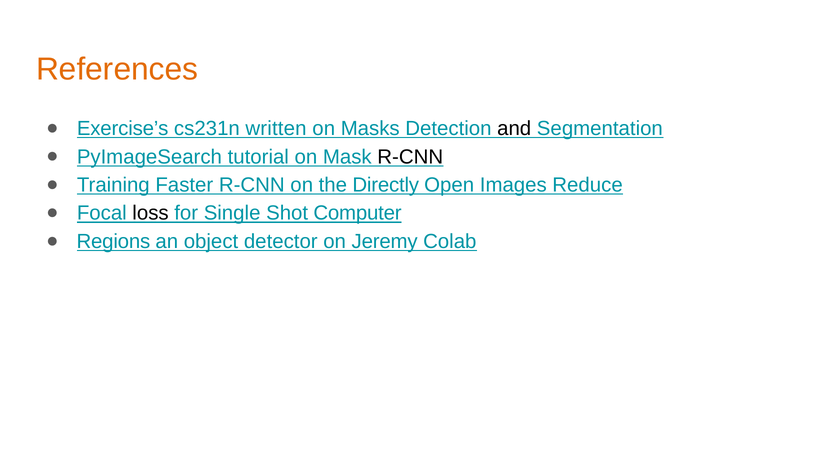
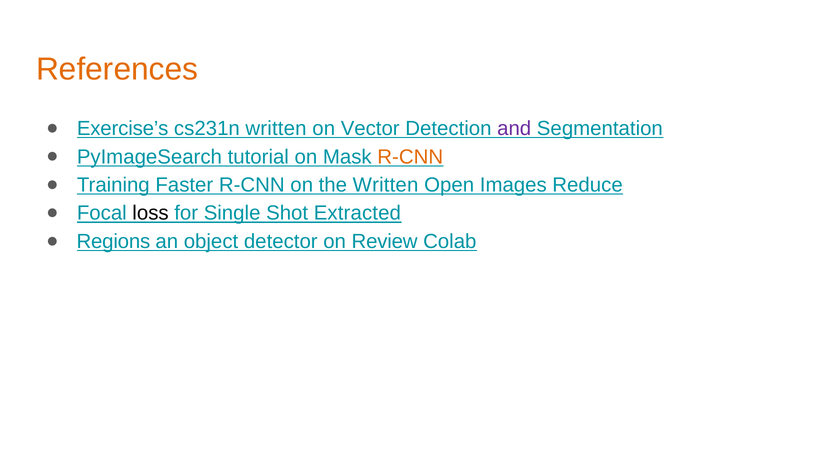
Masks: Masks -> Vector (370, 128)
and colour: black -> purple (514, 128)
R-CNN colour: black -> orange (410, 157)
the Directly: Directly -> Written (386, 185)
Computer: Computer -> Extracted (357, 213)
Jeremy: Jeremy -> Review (385, 241)
